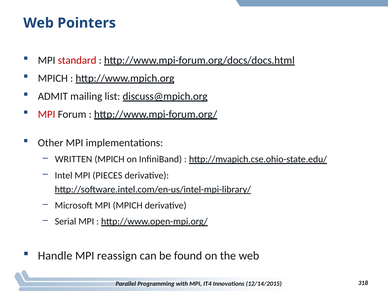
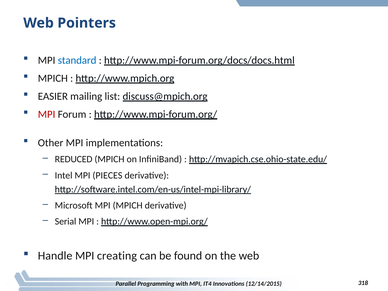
standard colour: red -> blue (77, 60)
ADMIT: ADMIT -> EASIER (53, 96)
WRITTEN: WRITTEN -> REDUCED (74, 159)
reassign: reassign -> creating (117, 256)
